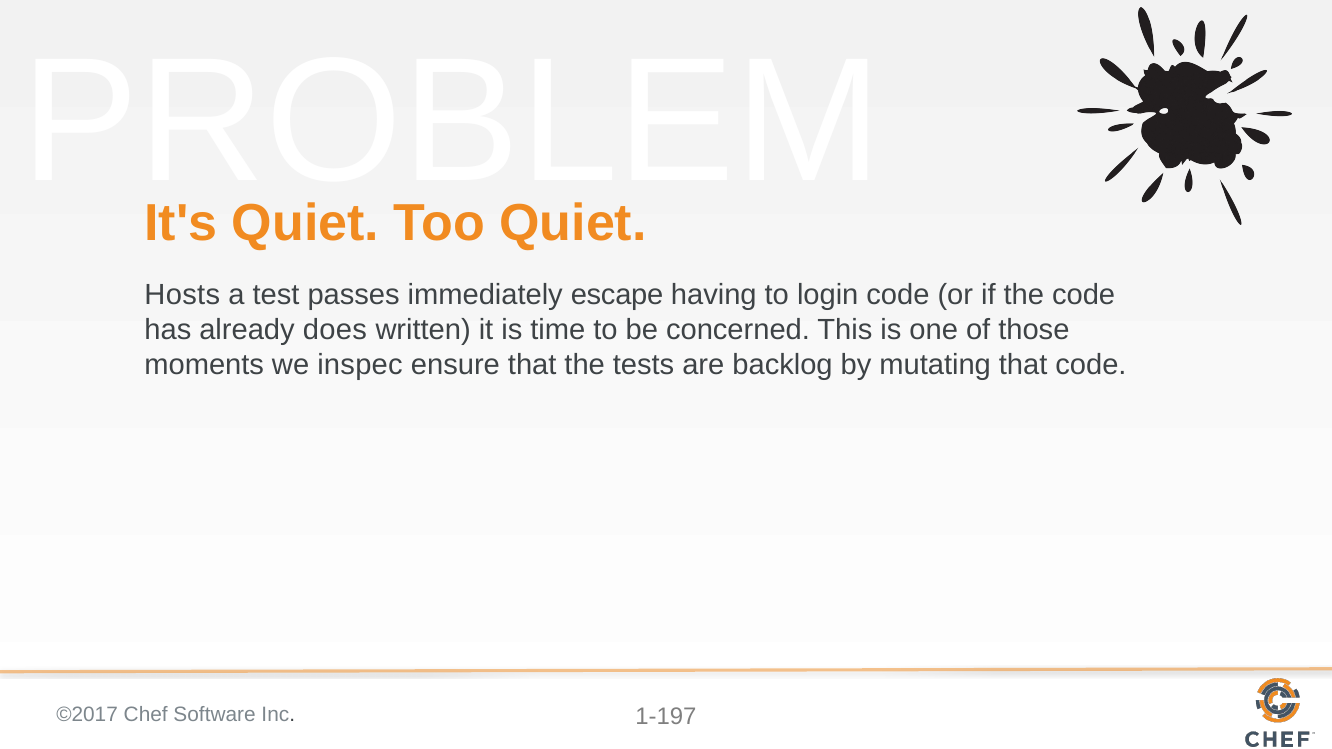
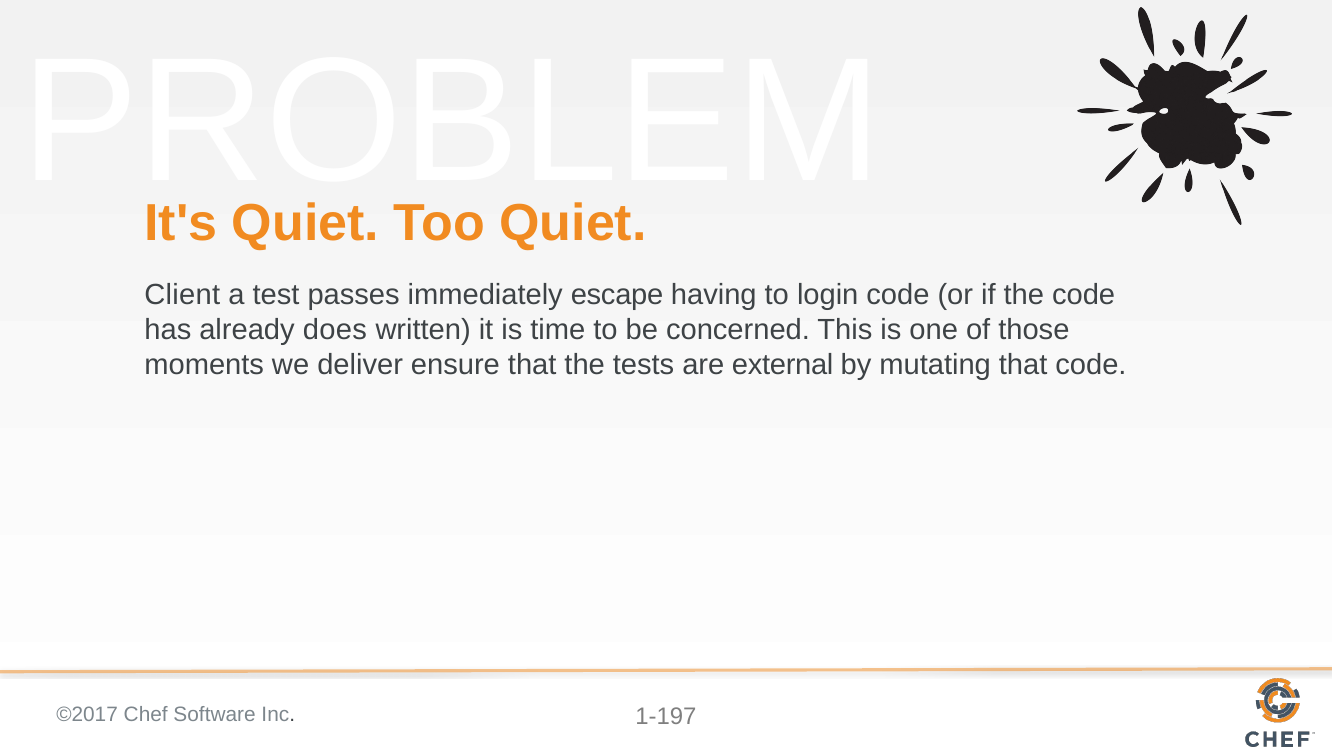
Hosts: Hosts -> Client (182, 295)
inspec: inspec -> deliver (360, 365)
backlog: backlog -> external (783, 365)
